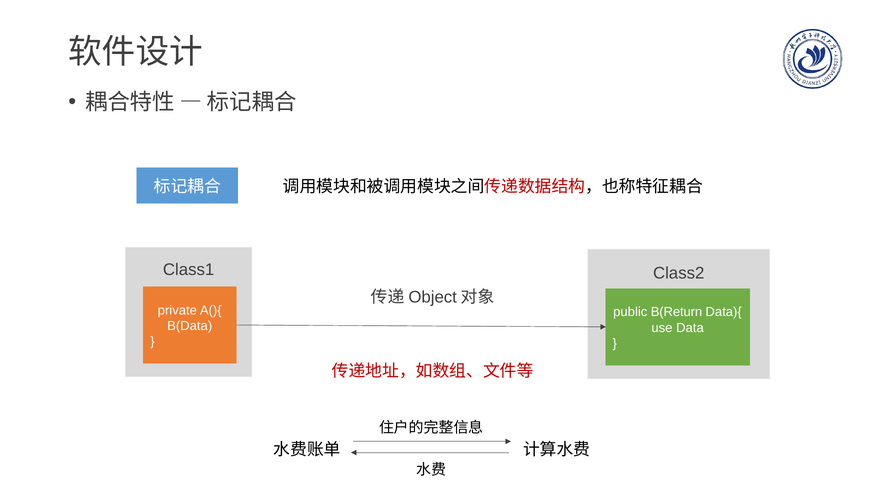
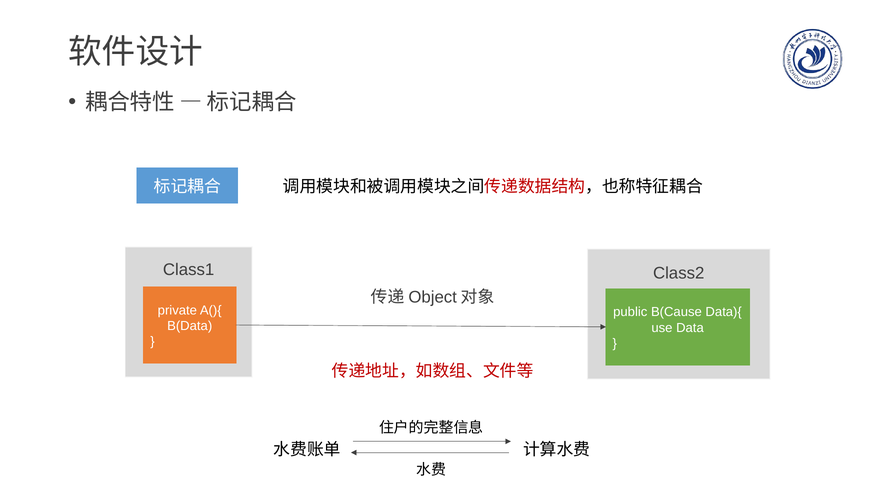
B(Return: B(Return -> B(Cause (676, 312)
